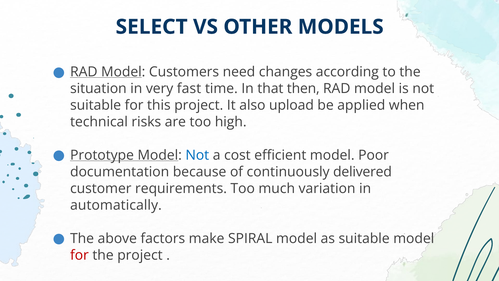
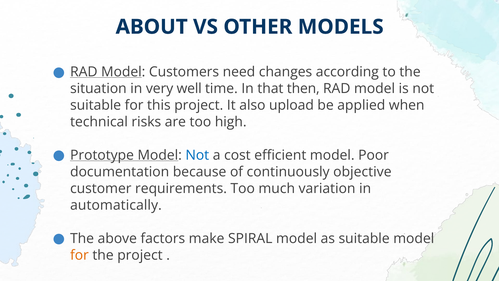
SELECT: SELECT -> ABOUT (152, 27)
fast: fast -> well (189, 89)
delivered: delivered -> objective (362, 172)
for colour: red -> orange (79, 255)
